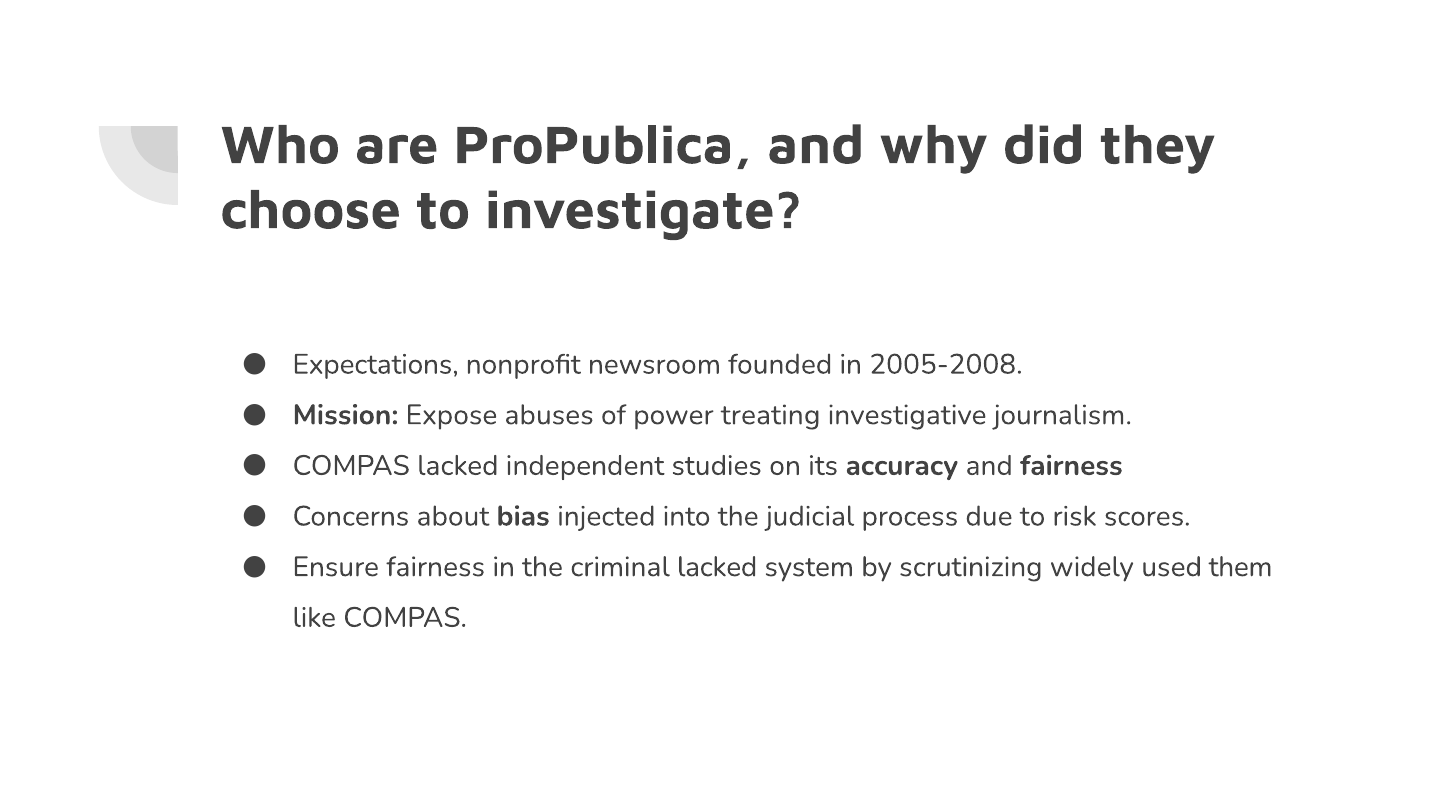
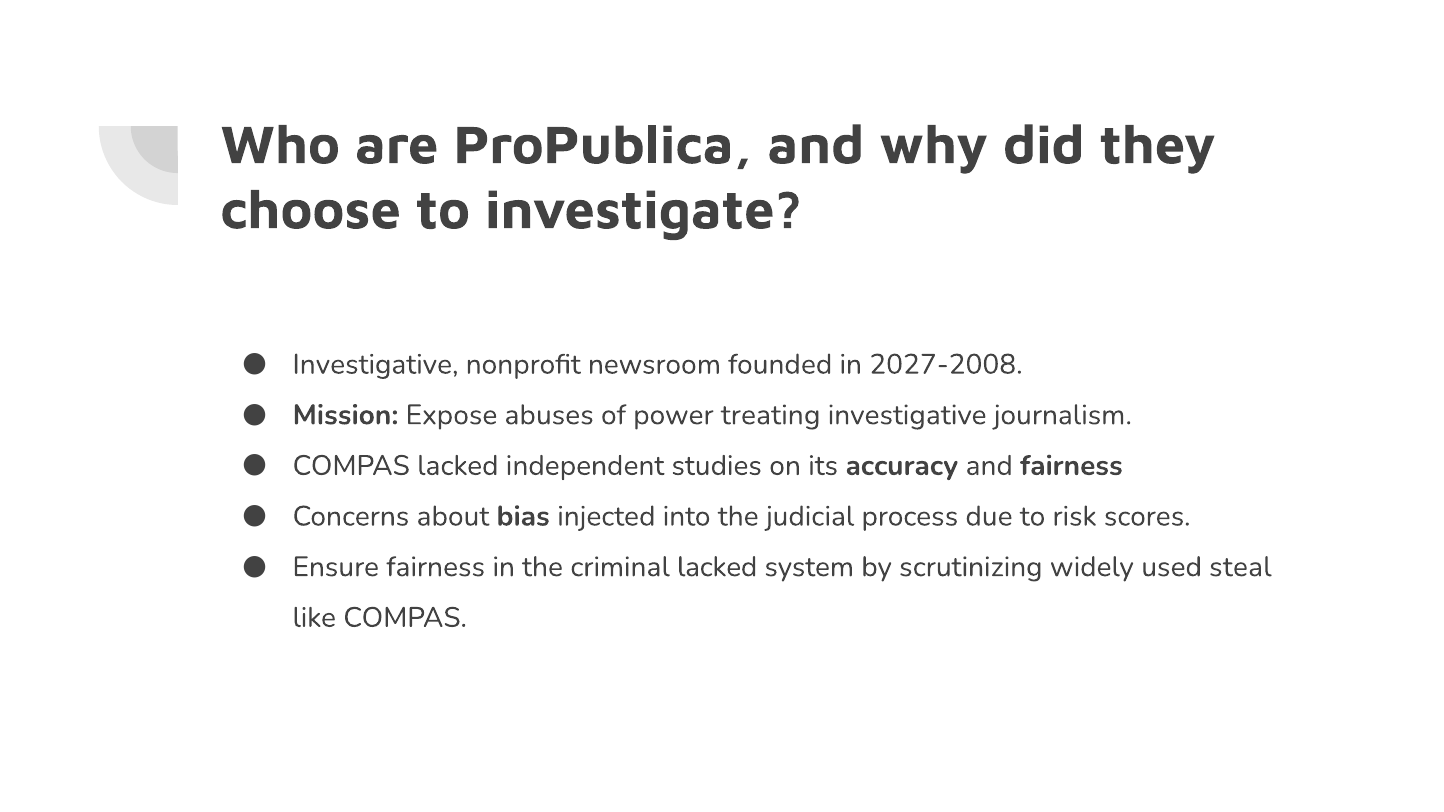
Expectations: Expectations -> Investigative (375, 364)
2005-2008: 2005-2008 -> 2027-2008 (946, 364)
them: them -> steal (1240, 567)
